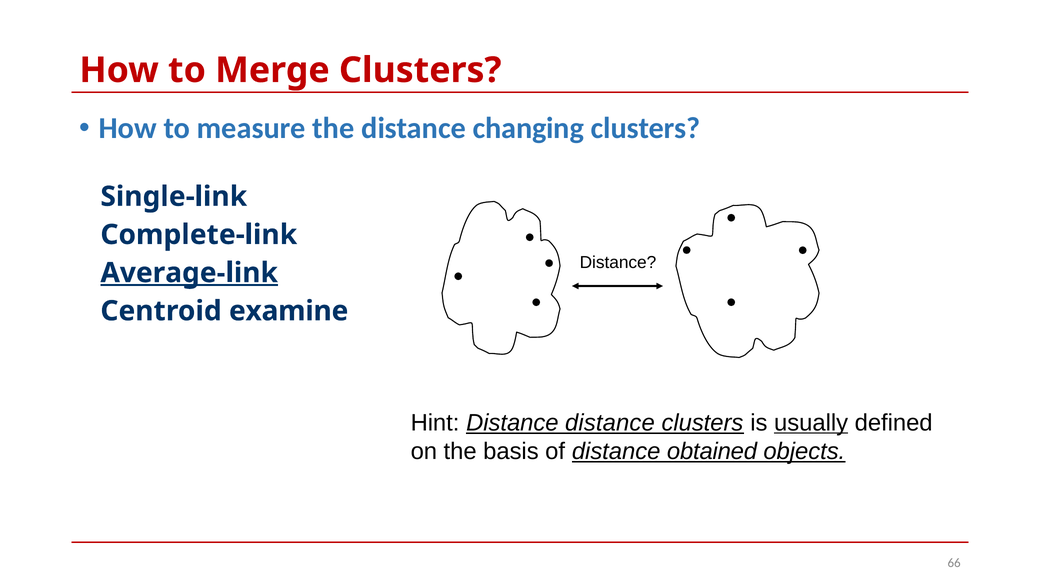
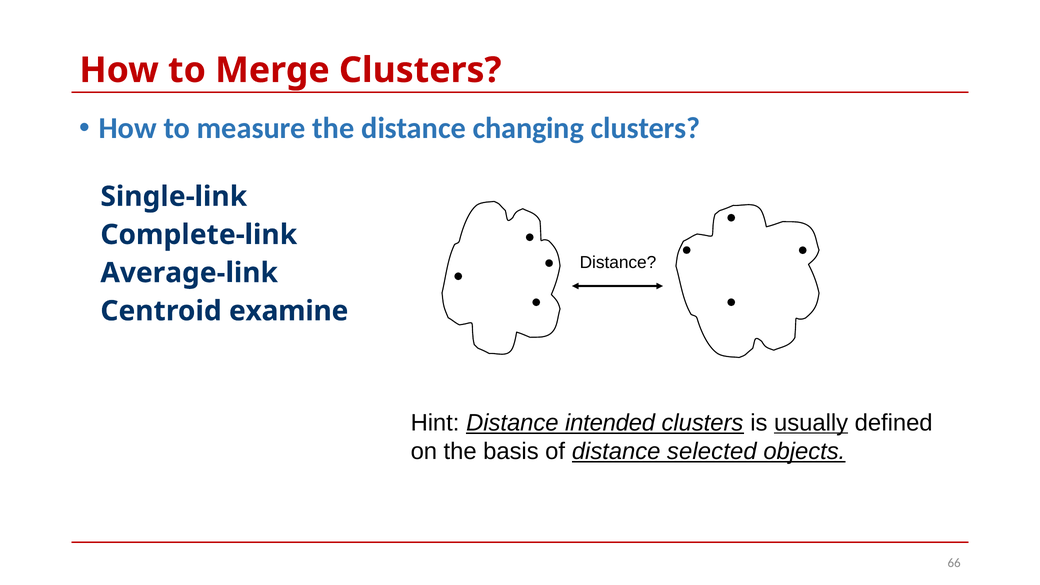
Average-link underline: present -> none (189, 273)
Distance distance: distance -> intended (610, 423)
obtained: obtained -> selected (712, 451)
